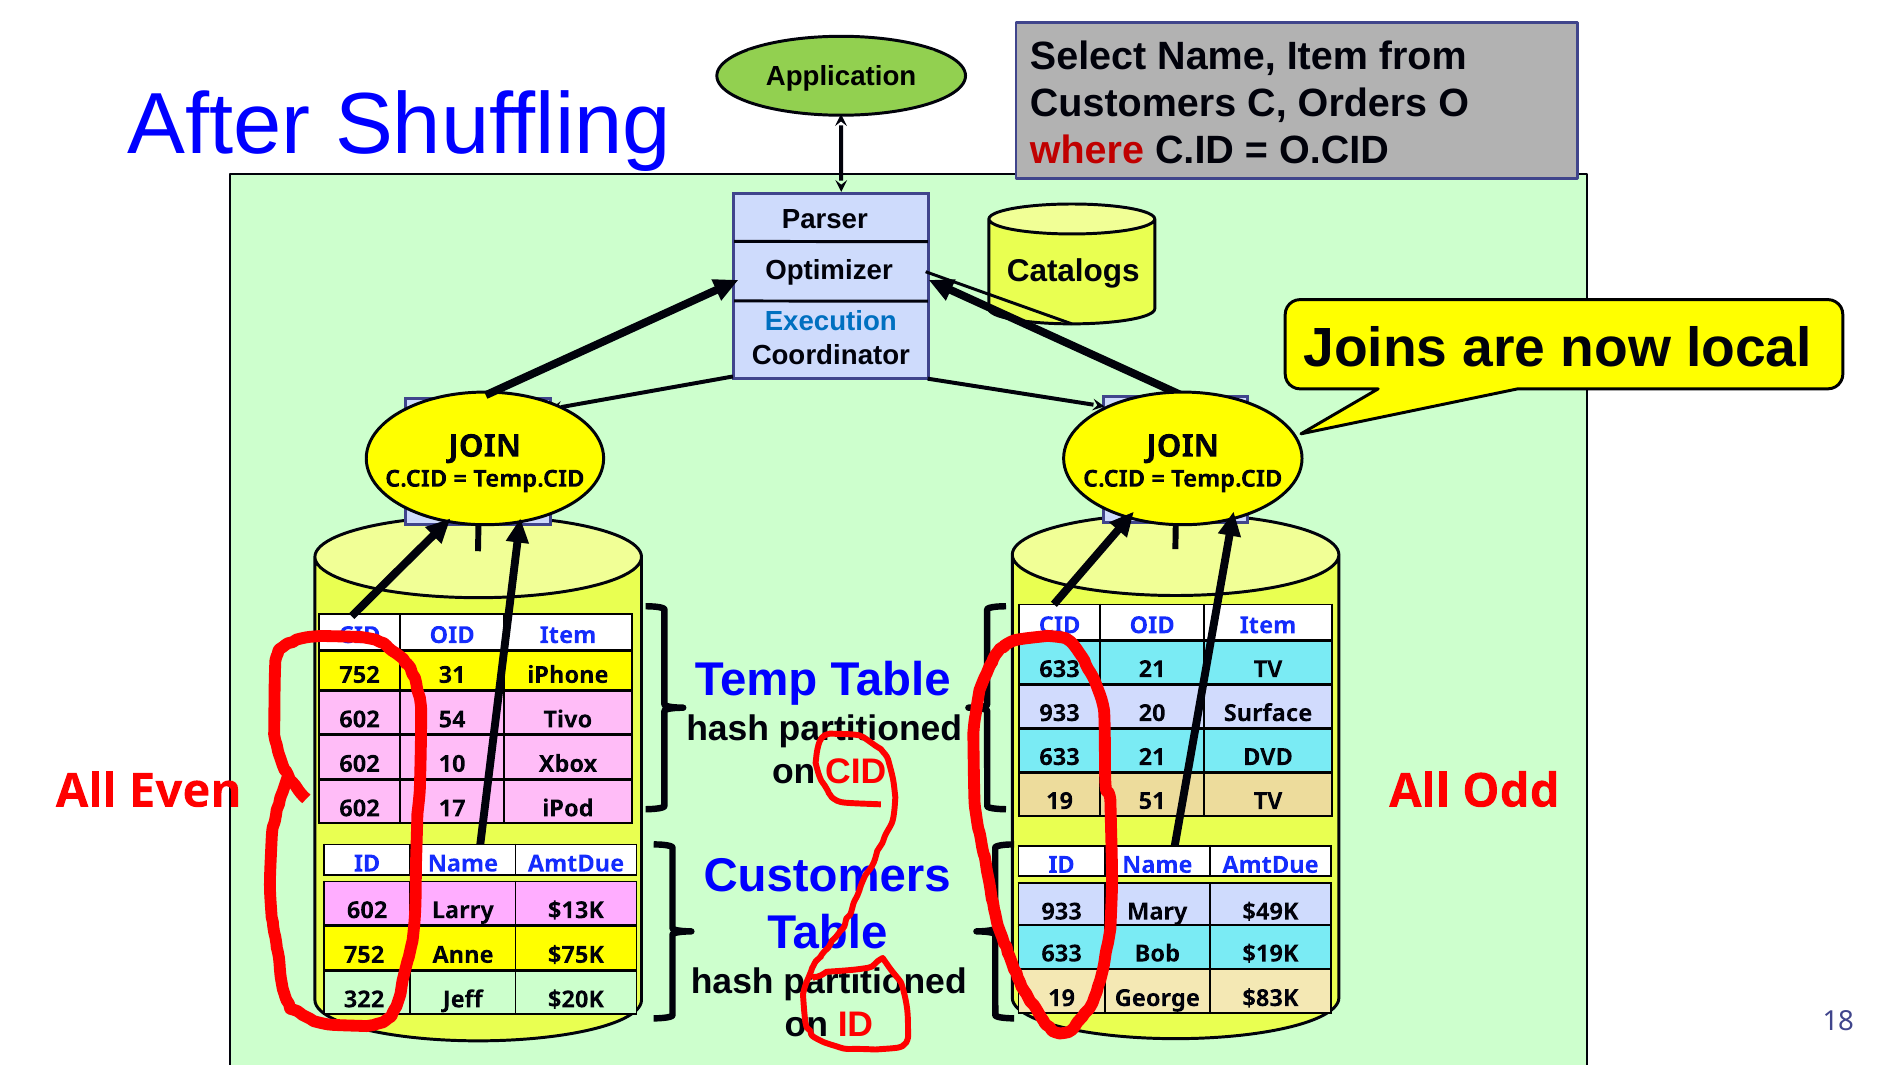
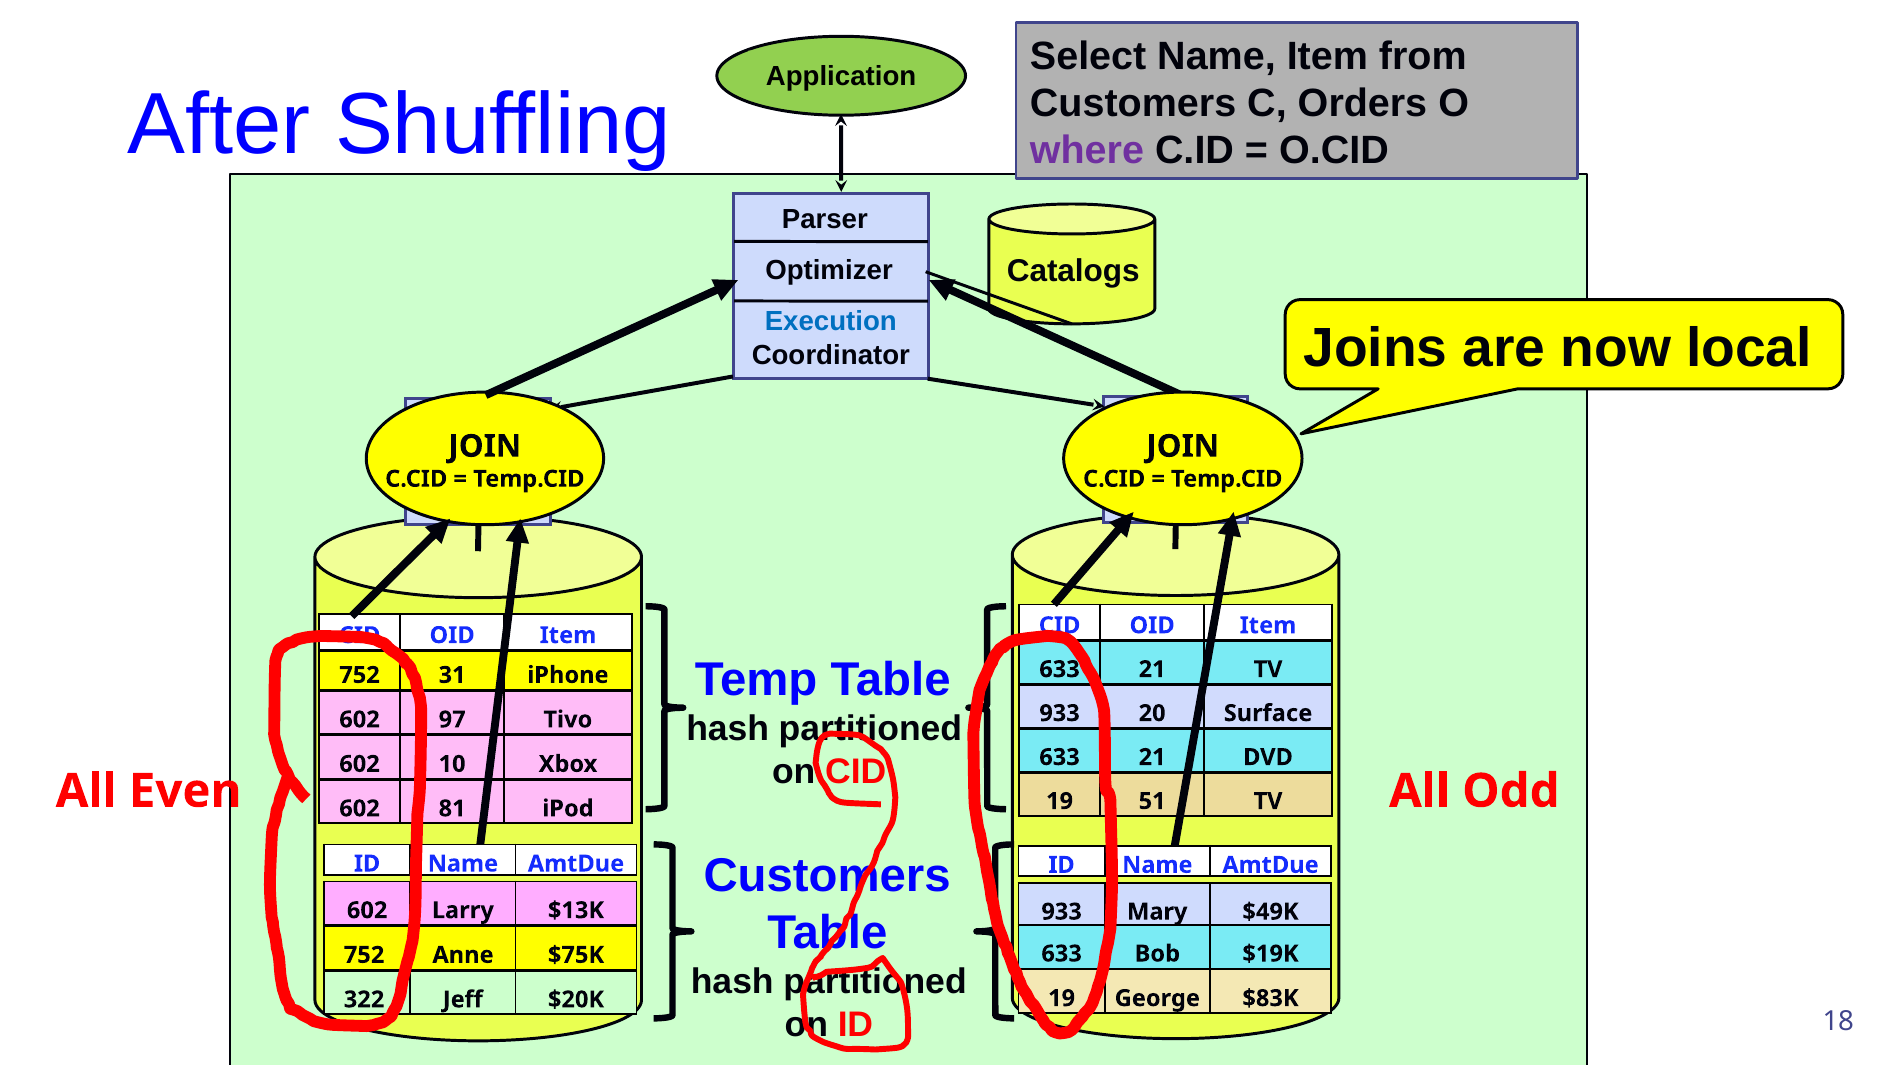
where colour: red -> purple (1087, 151)
54: 54 -> 97 (452, 720)
17: 17 -> 81 (452, 809)
